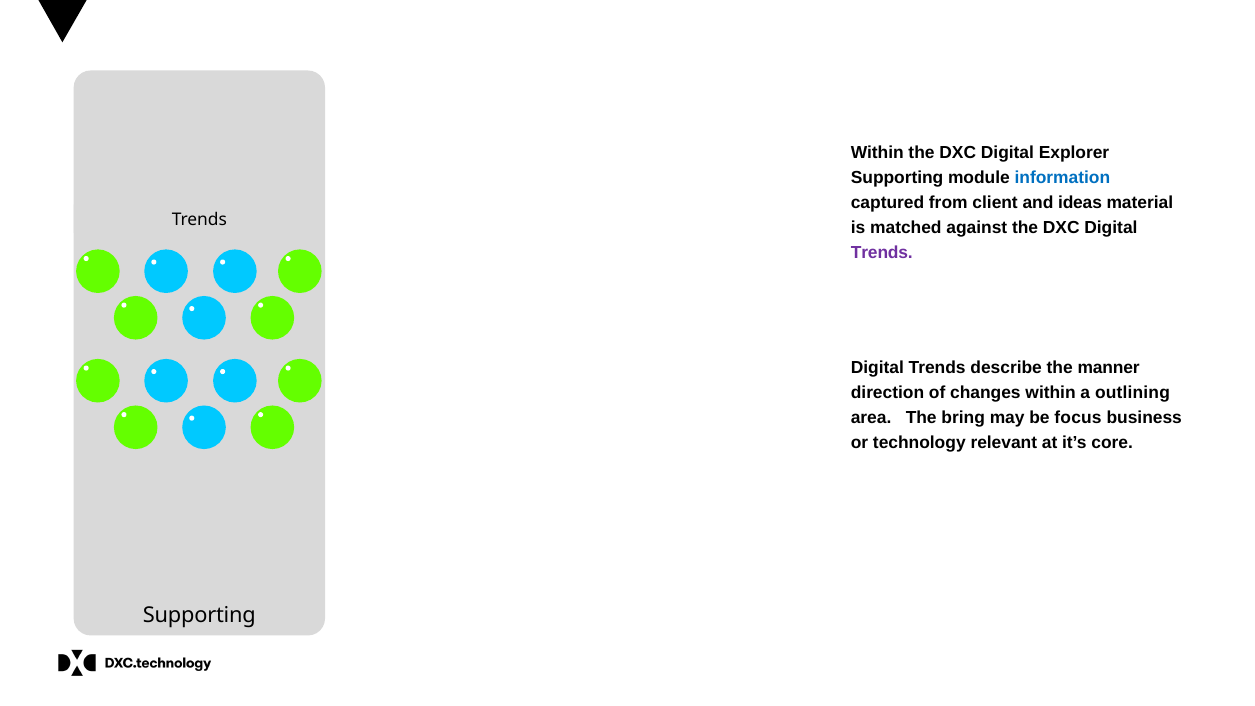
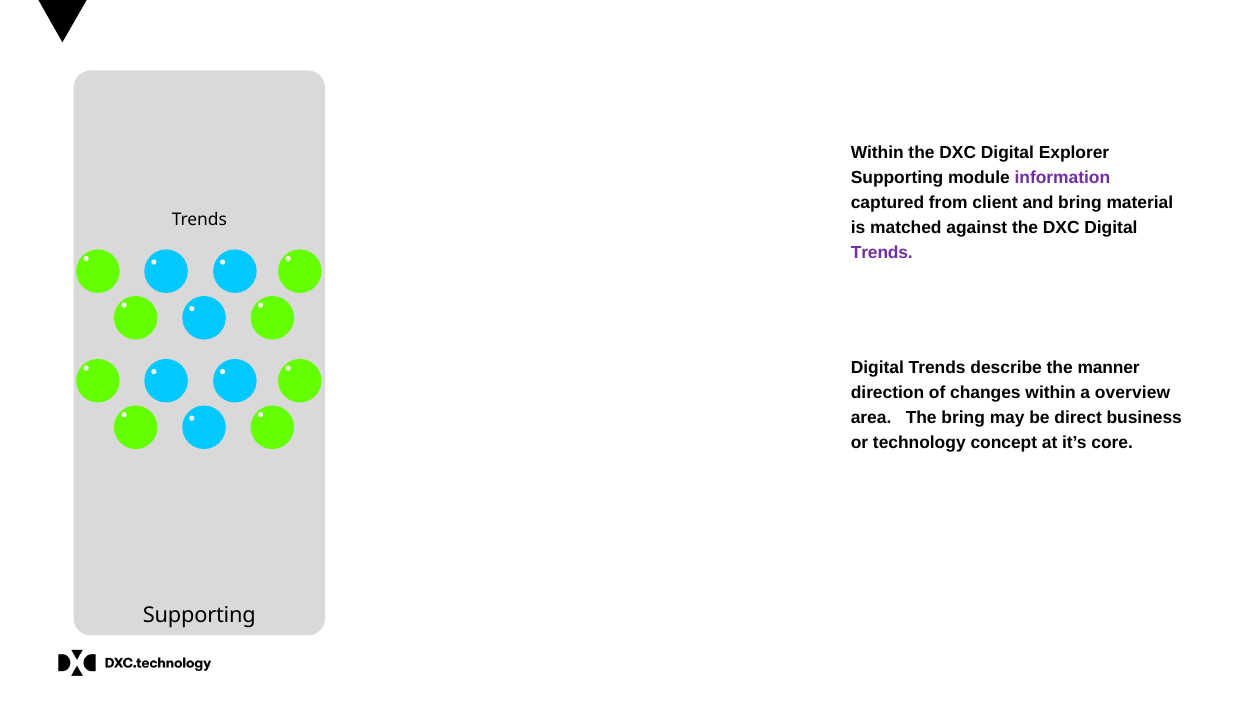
information colour: blue -> purple (1062, 178)
and ideas: ideas -> bring (1080, 203)
outlining: outlining -> overview (1133, 392)
focus: focus -> direct (1078, 418)
relevant: relevant -> concept (1004, 443)
